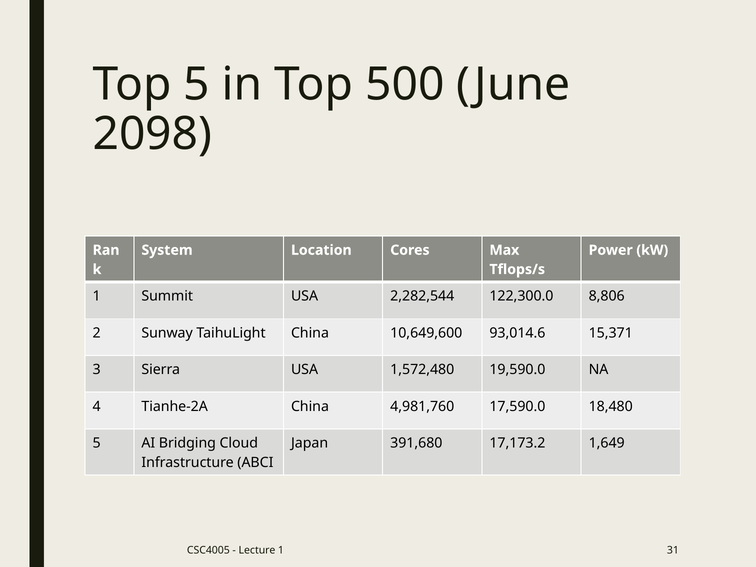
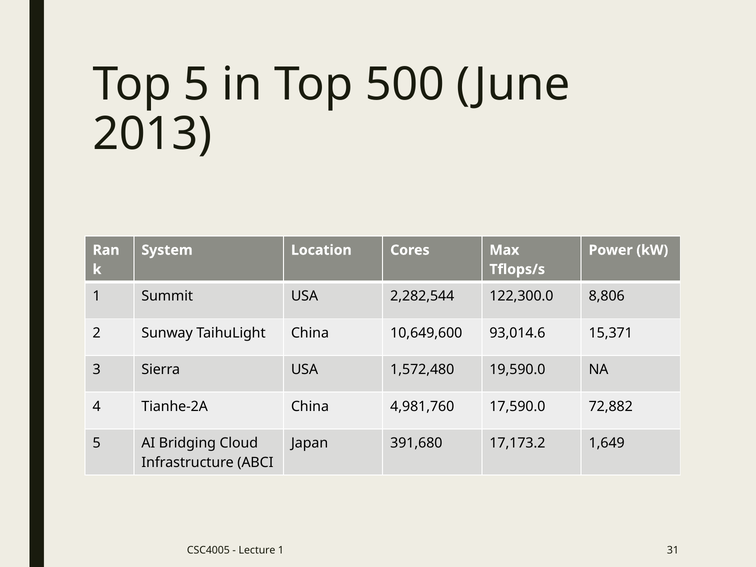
2098: 2098 -> 2013 (152, 134)
18,480: 18,480 -> 72,882 (611, 406)
